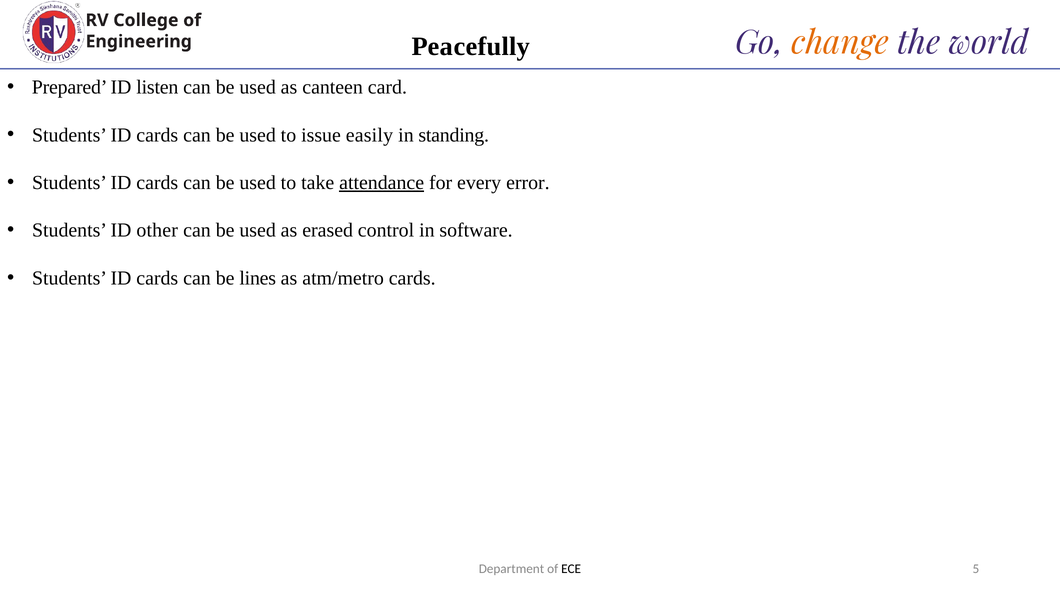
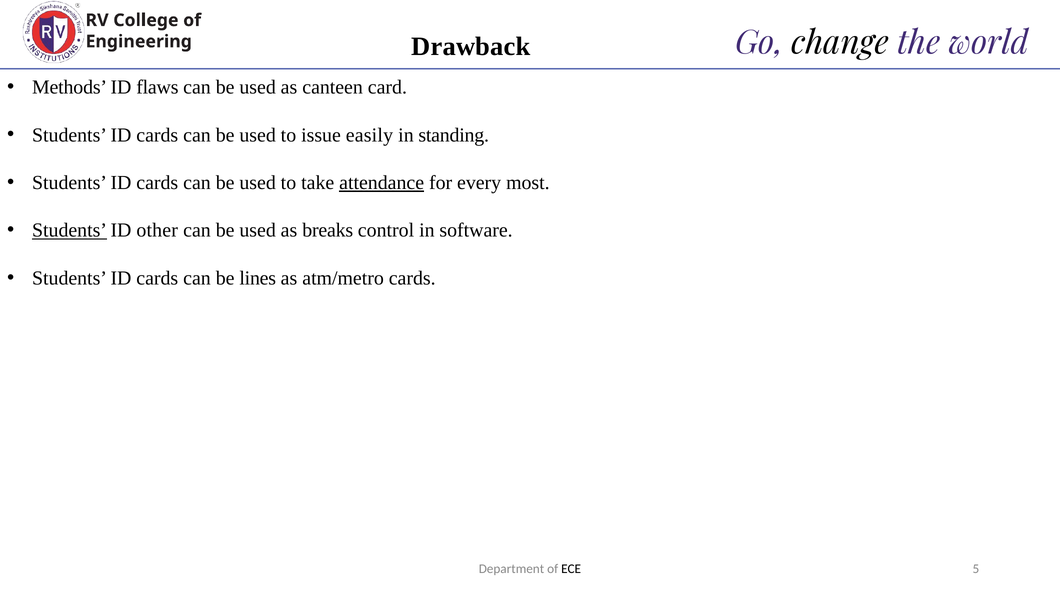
Peacefully: Peacefully -> Drawback (471, 46)
change colour: orange -> black (840, 43)
Prepared: Prepared -> Methods (70, 87)
listen: listen -> flaws (157, 87)
error: error -> most (528, 183)
Students underline: none -> present (70, 230)
erased: erased -> breaks (328, 230)
